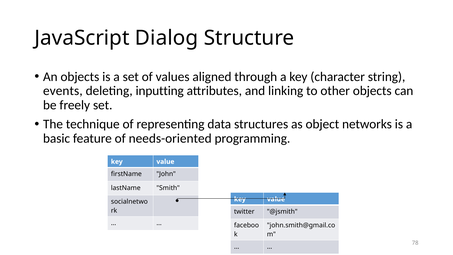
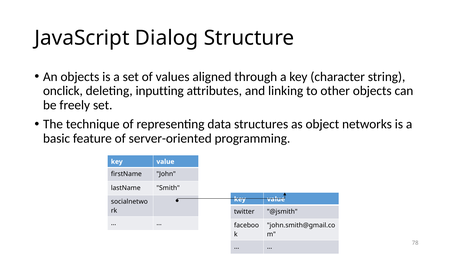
events: events -> onclick (63, 91)
needs-oriented: needs-oriented -> server-oriented (170, 138)
